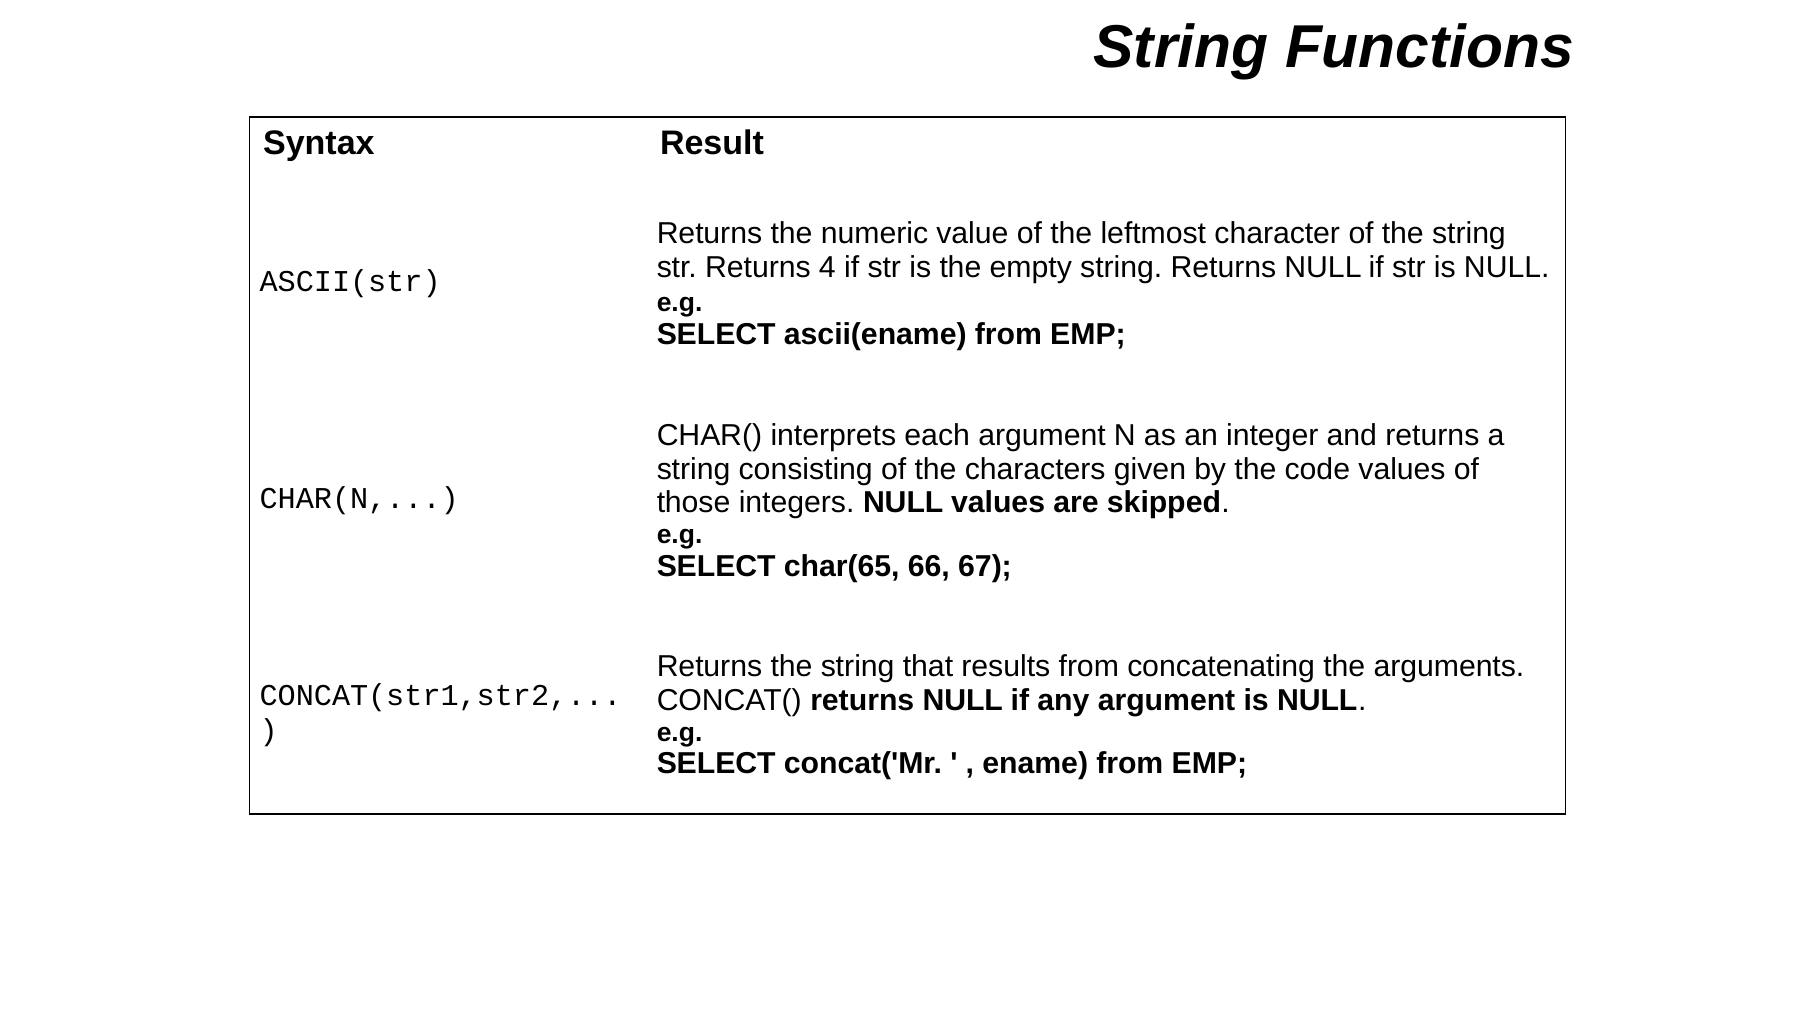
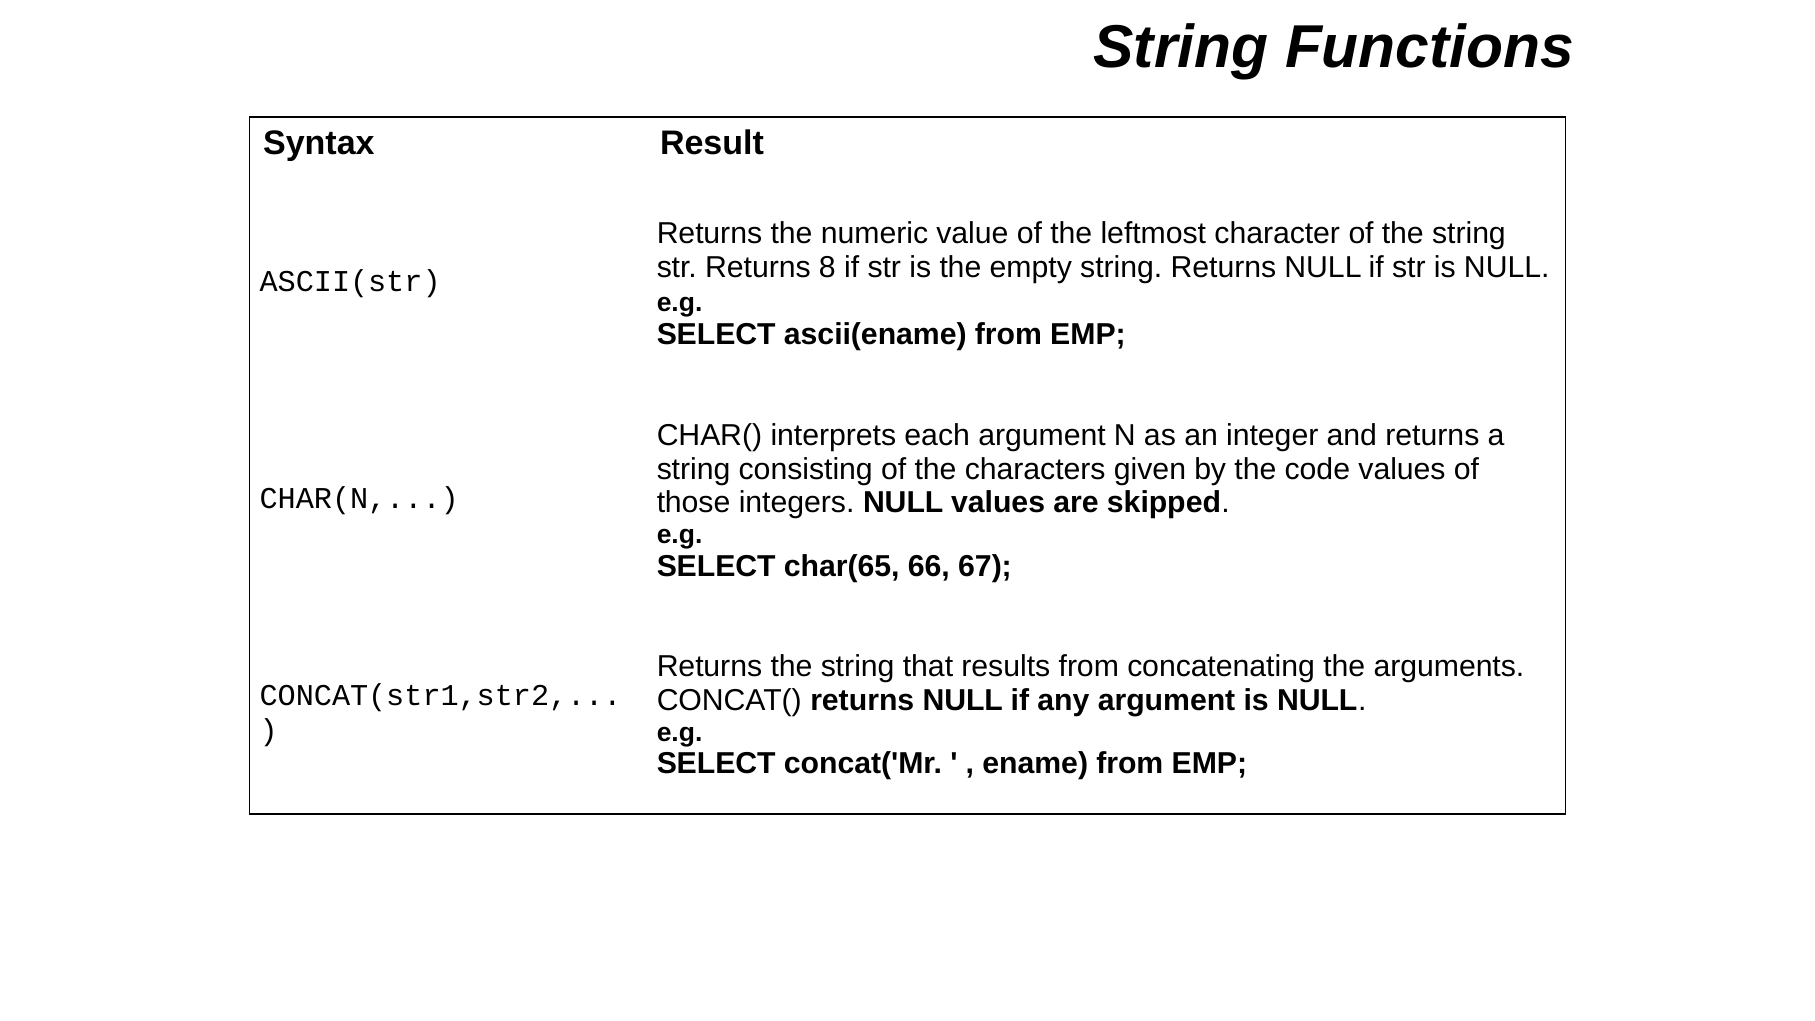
4: 4 -> 8 (827, 268)
